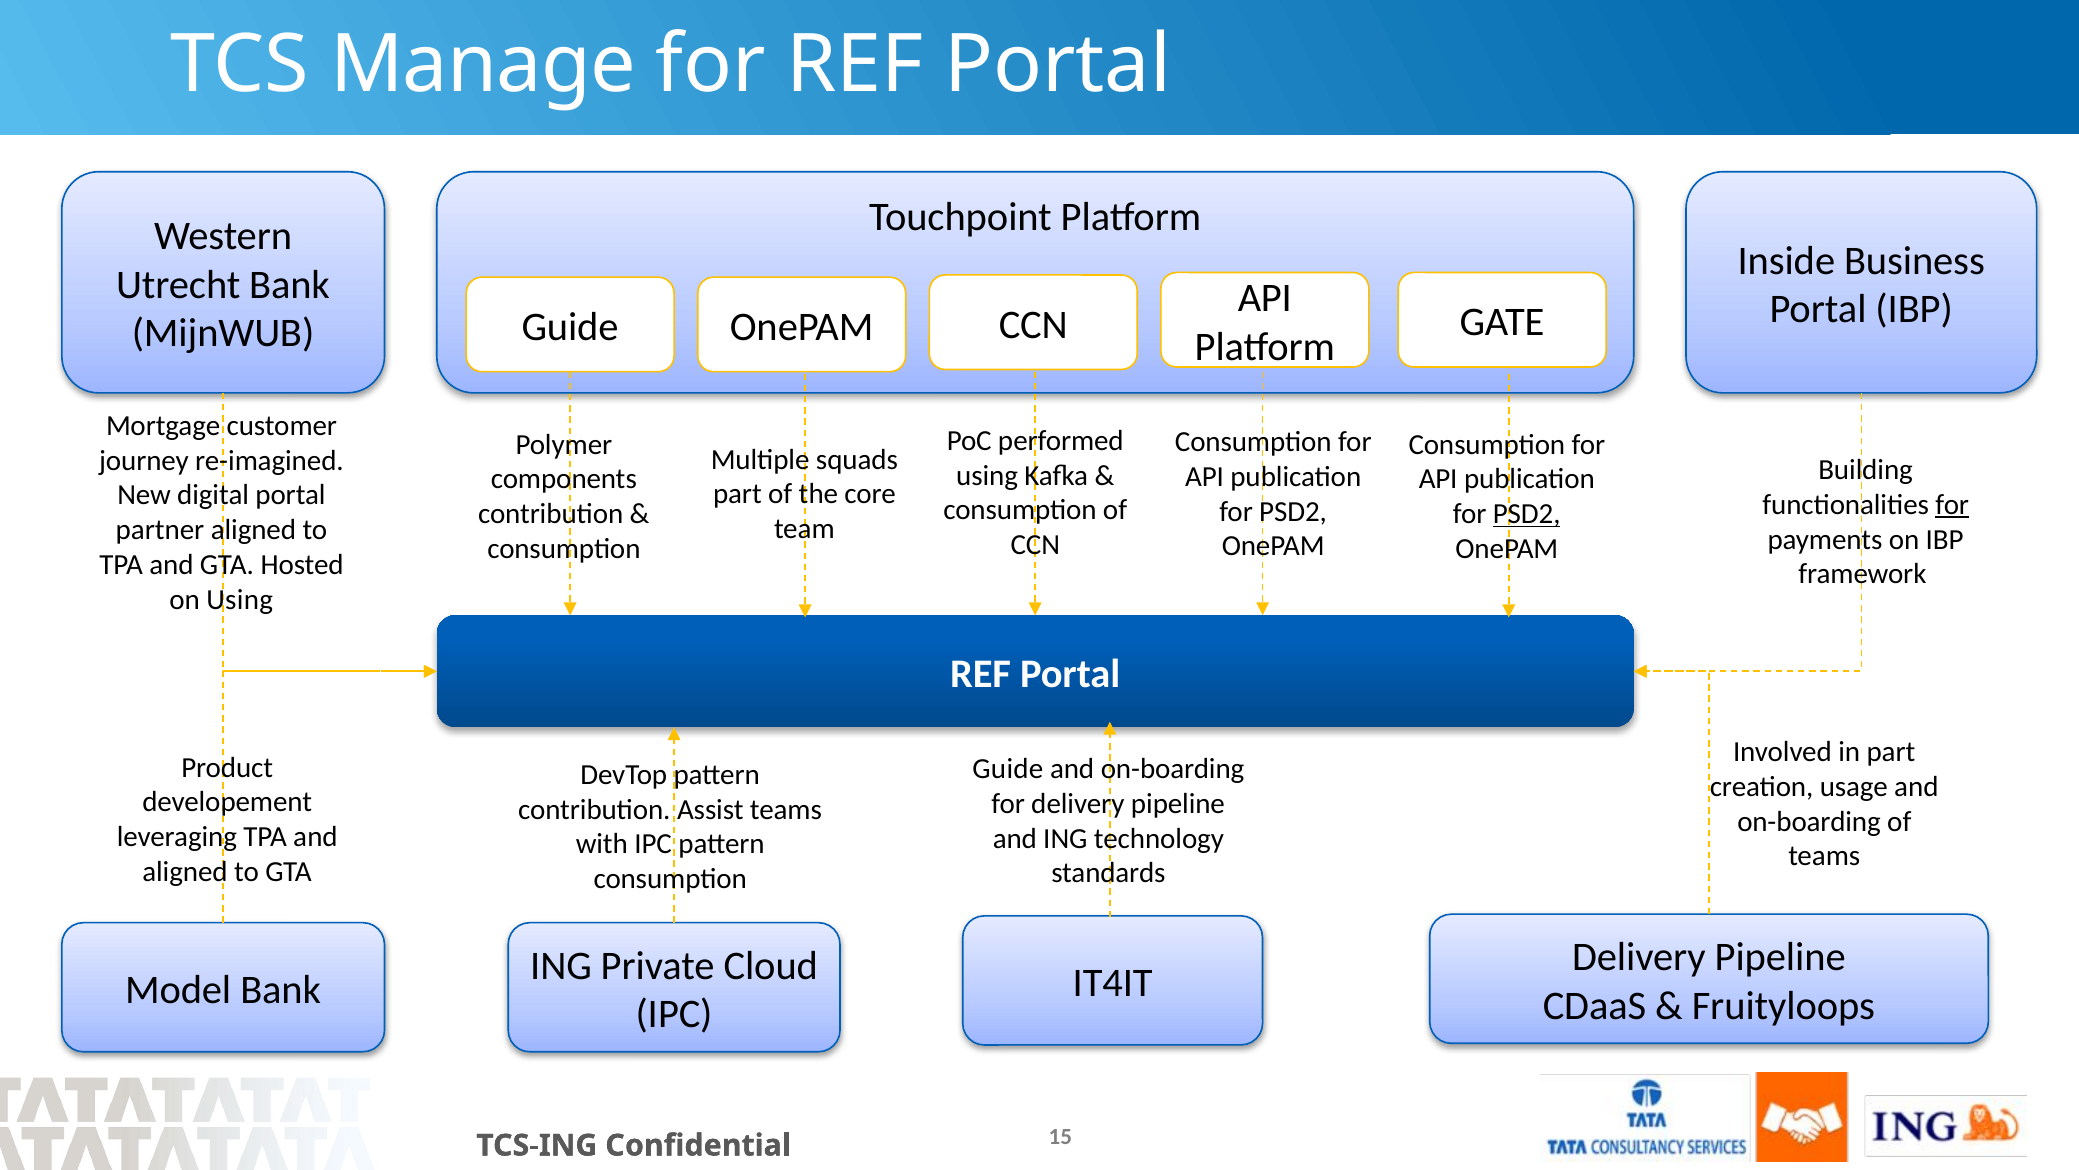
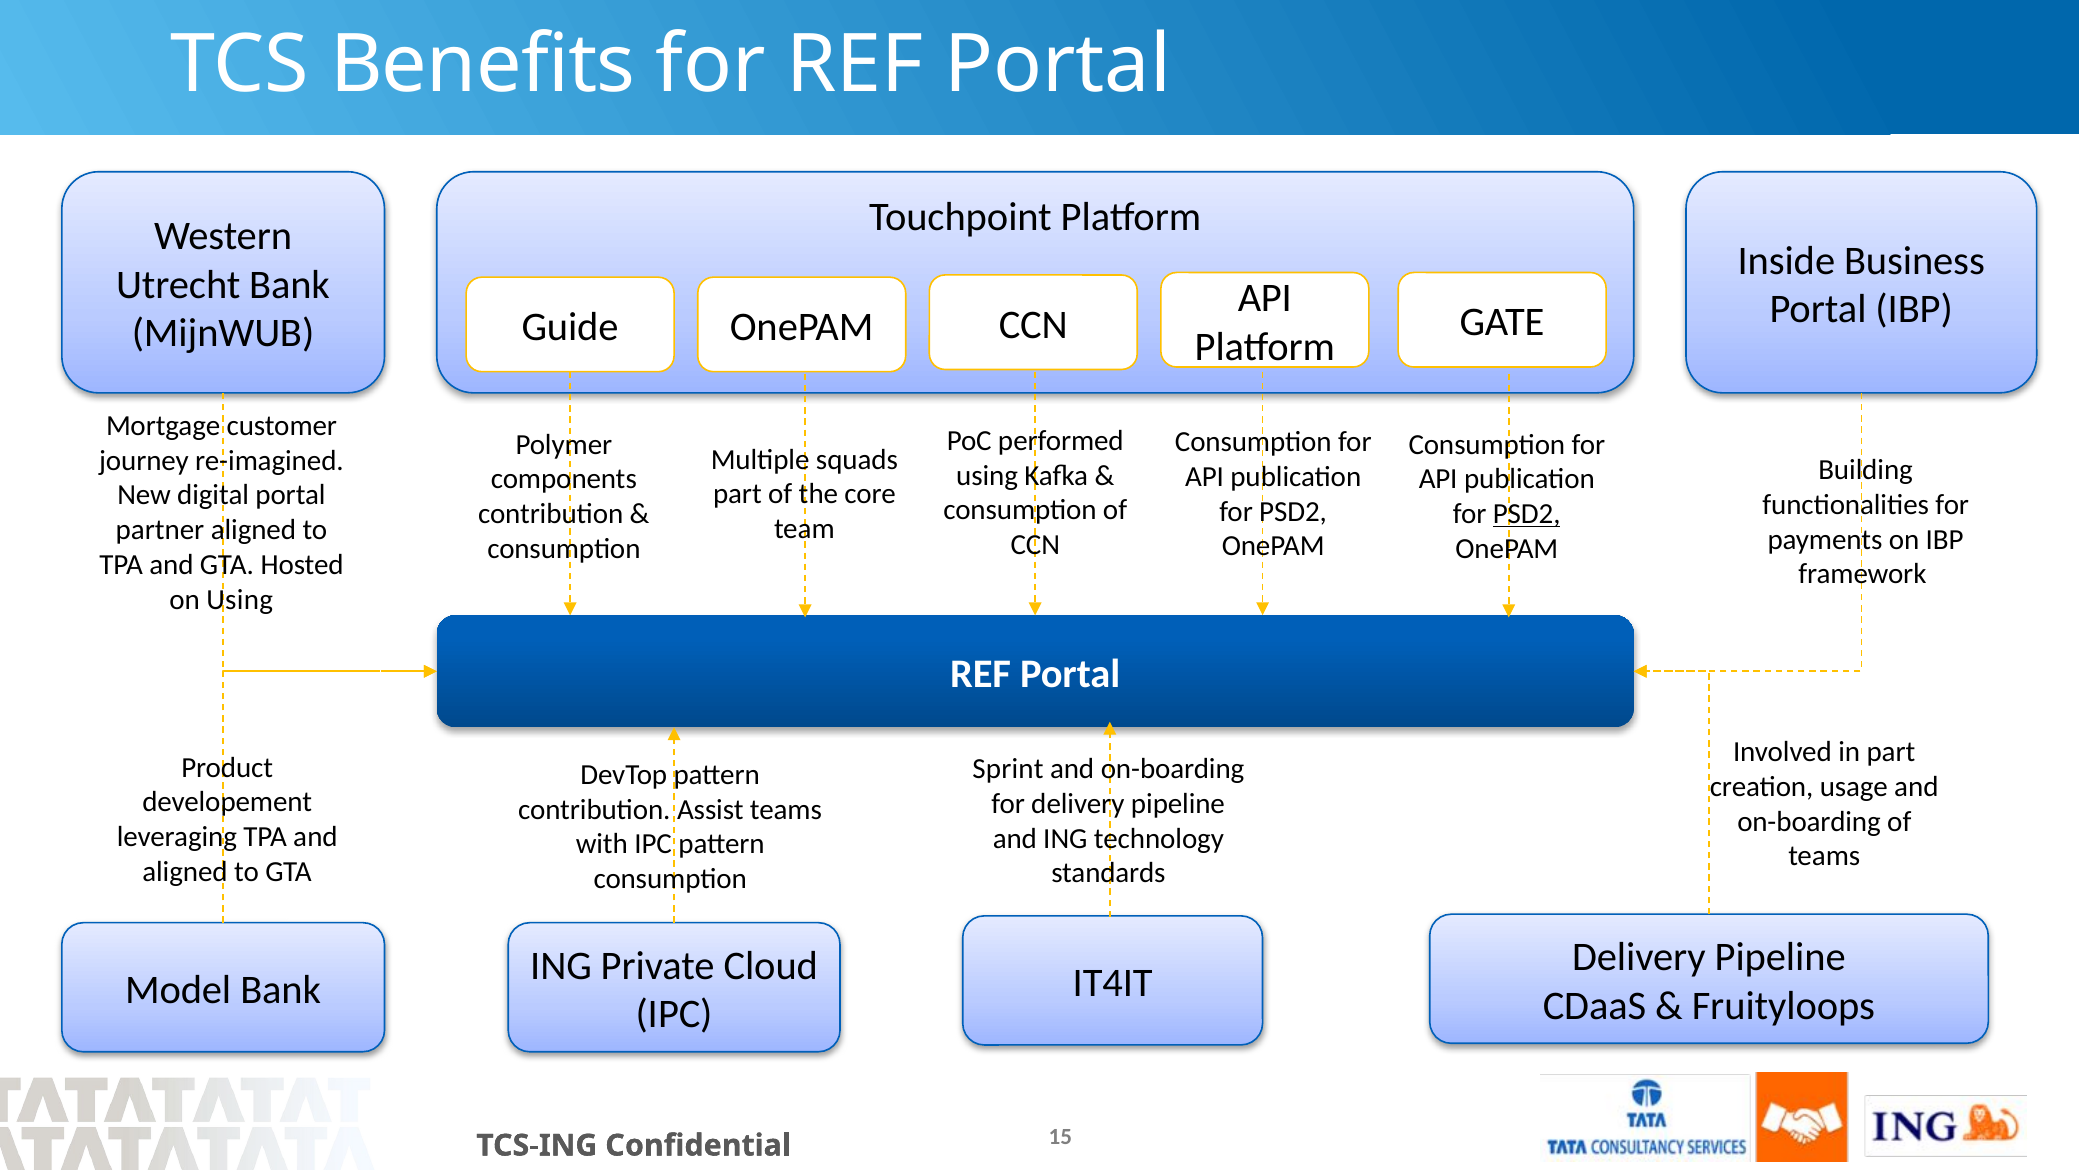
Manage: Manage -> Benefits (483, 65)
for underline: present -> none (1952, 504)
Guide: Guide -> Sprint (1008, 769)
